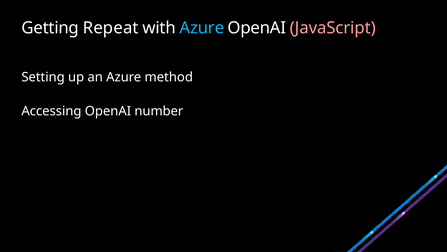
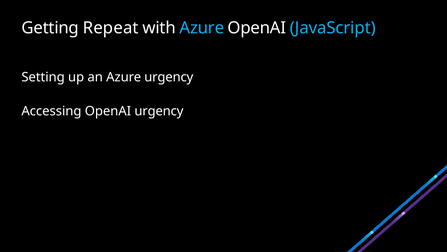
JavaScript colour: pink -> light blue (333, 28)
Azure method: method -> urgency (169, 77)
OpenAI number: number -> urgency (159, 111)
